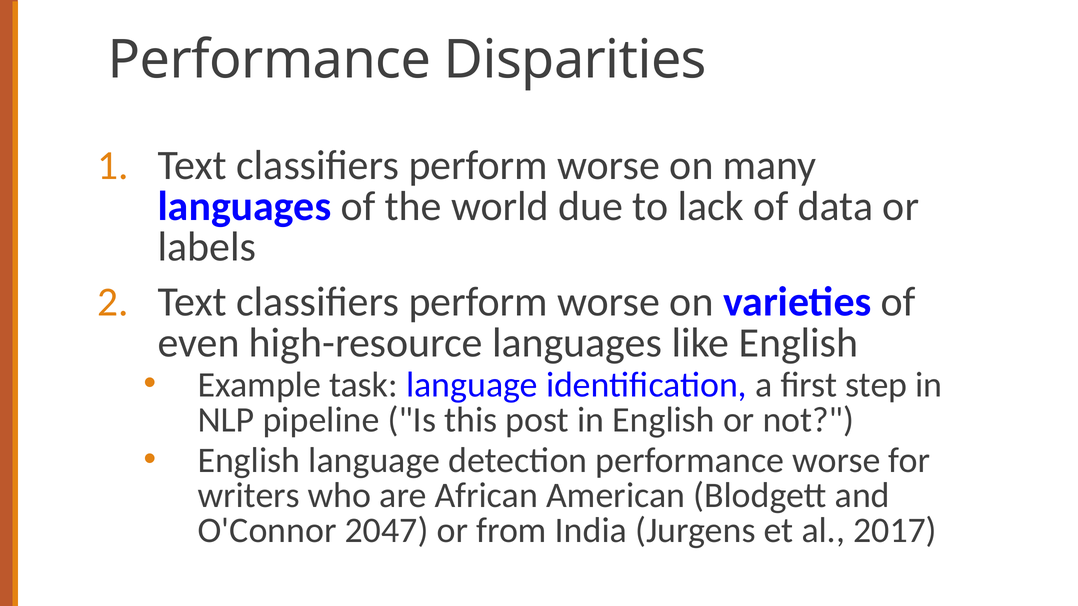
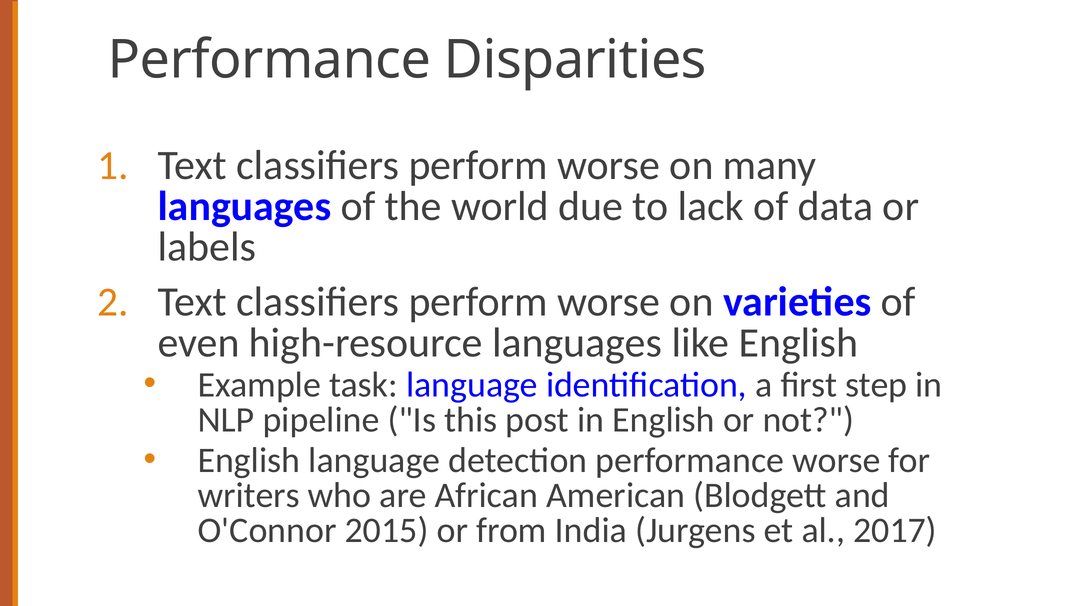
2047: 2047 -> 2015 (387, 531)
